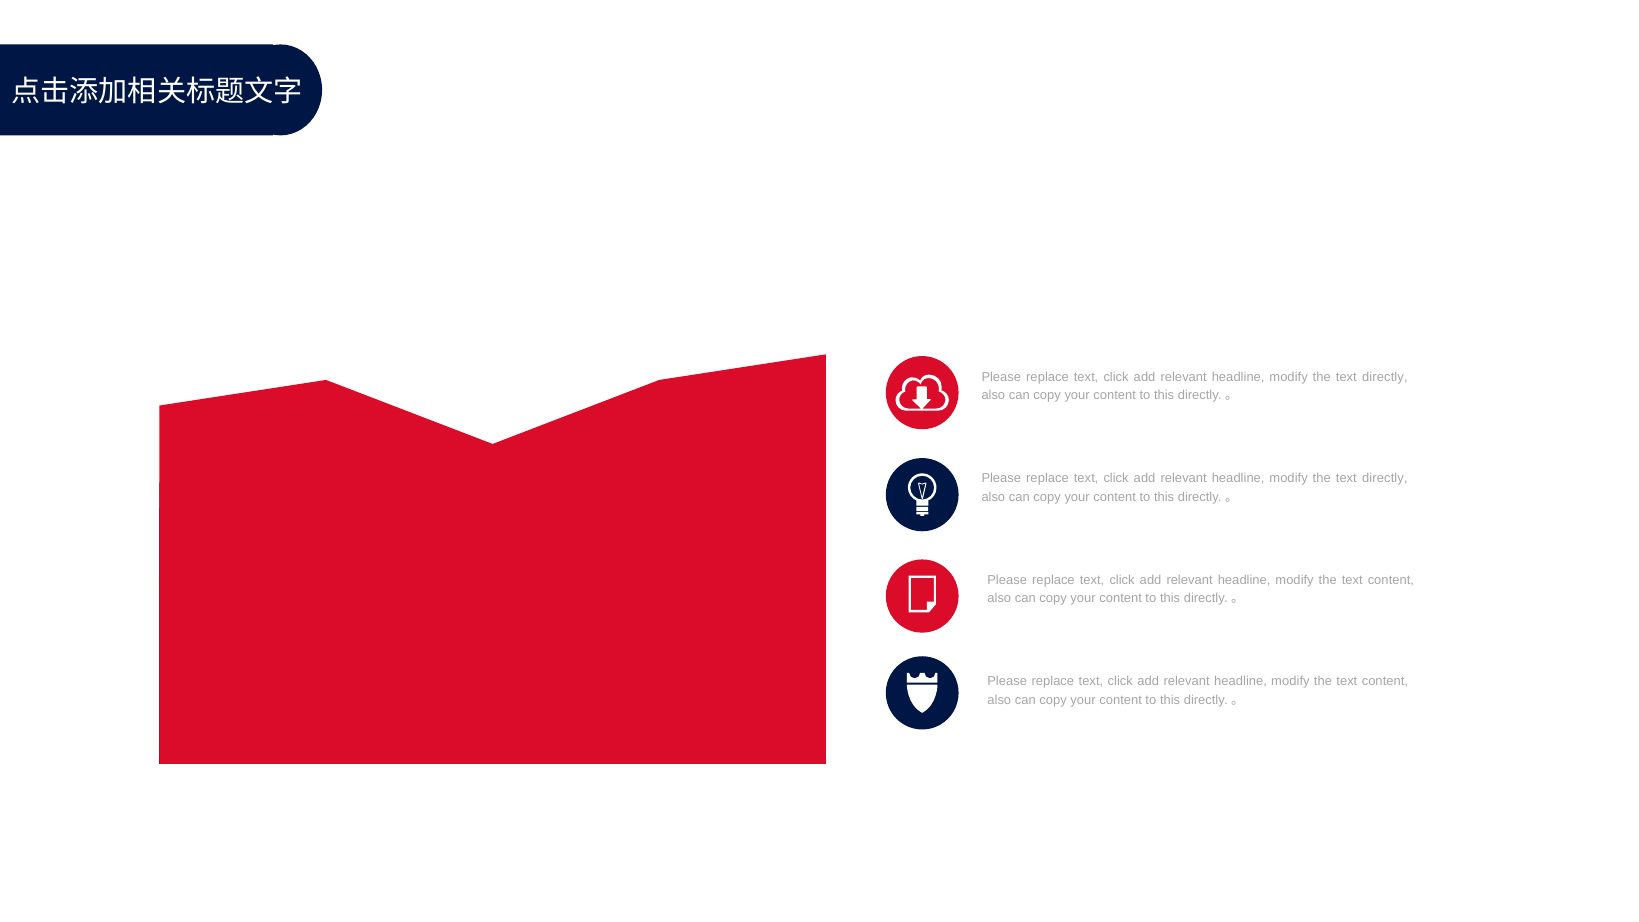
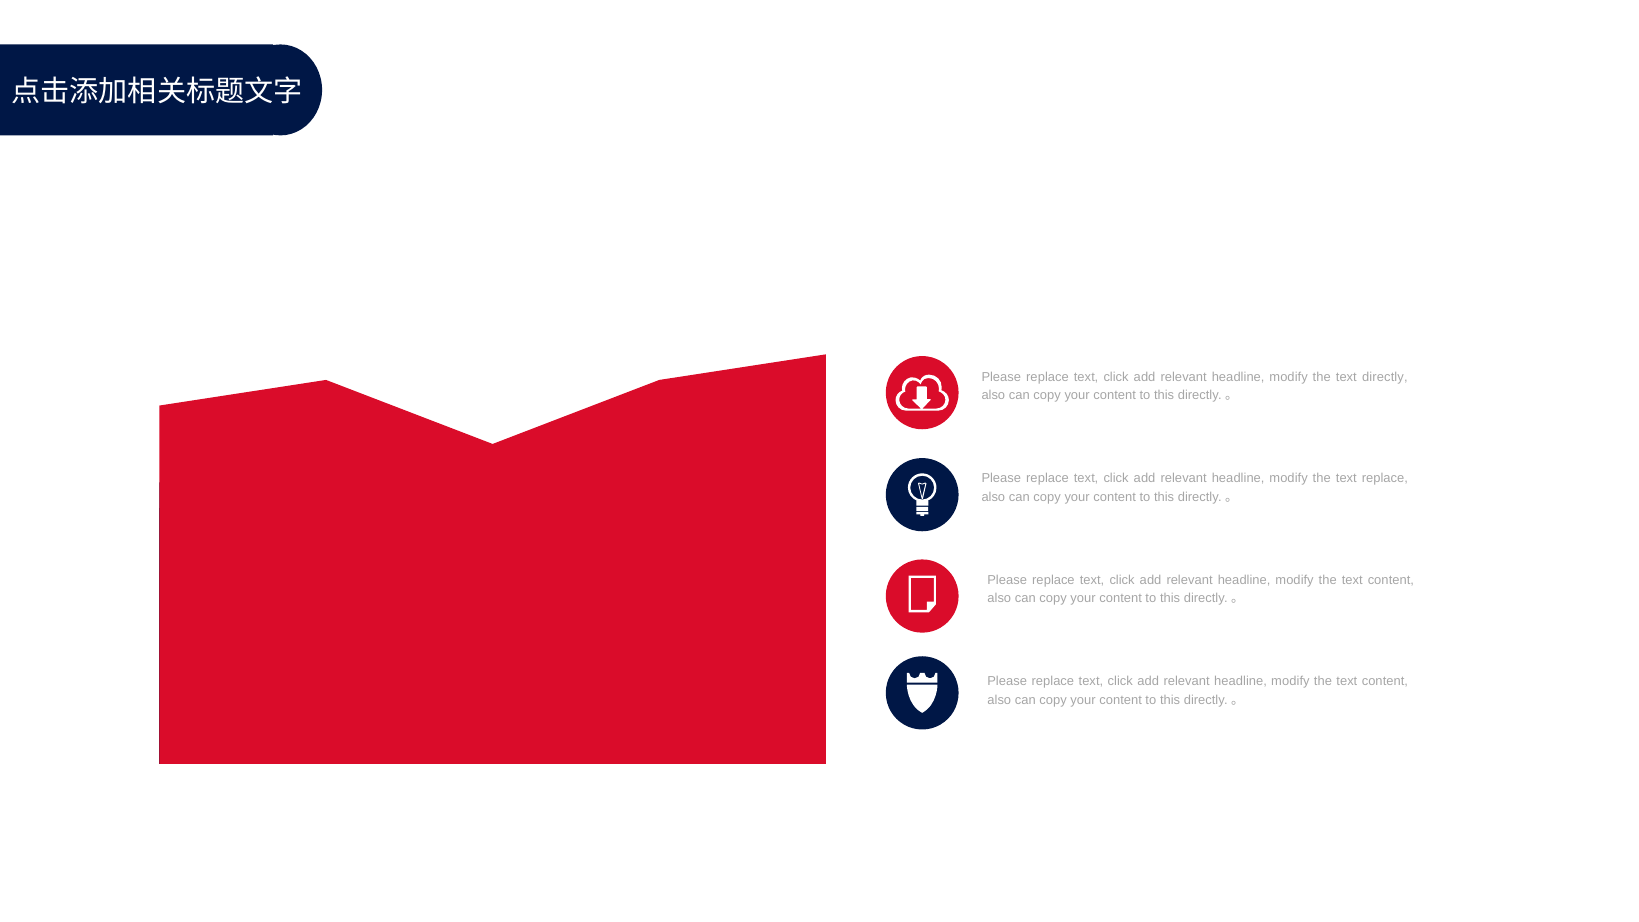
directly: directly -> replace (1385, 478)
